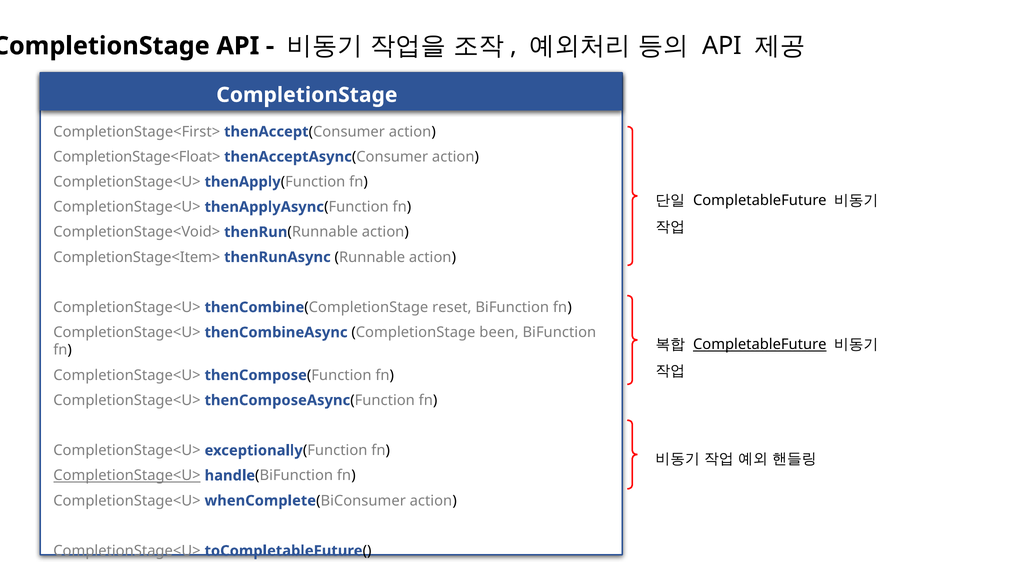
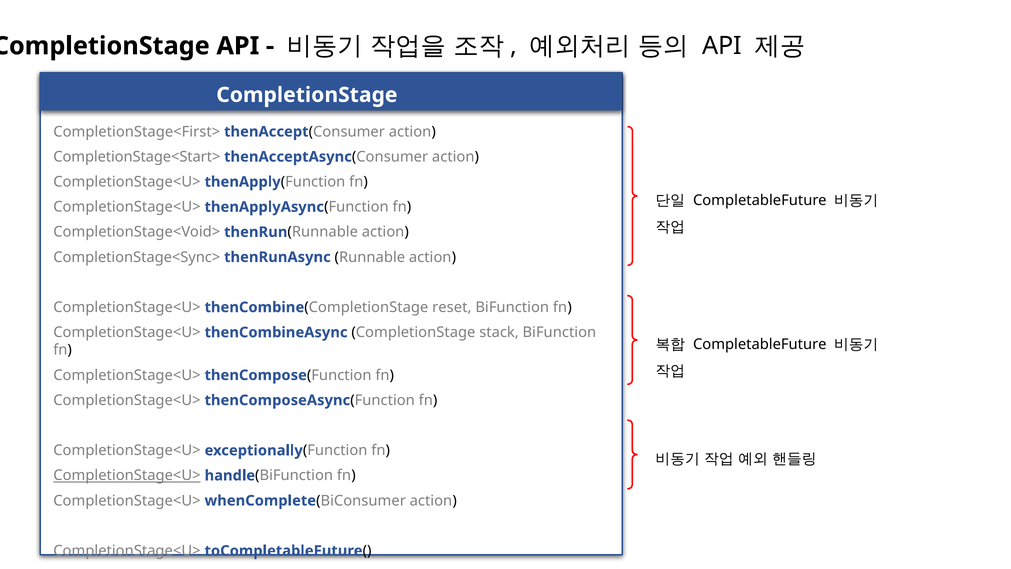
CompletionStage<Float>: CompletionStage<Float> -> CompletionStage<Start> (137, 157)
CompletionStage<Item>: CompletionStage<Item> -> CompletionStage<Sync> (137, 257)
been: been -> stack (499, 332)
CompletableFuture underline: present -> none (760, 344)
